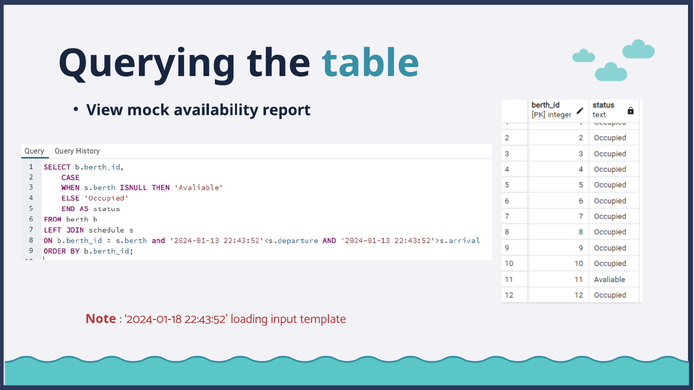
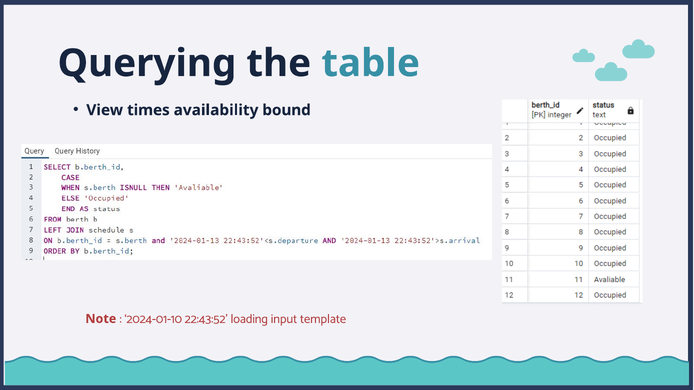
mock: mock -> times (148, 110)
report: report -> bound (287, 110)
2024-01-18: 2024-01-18 -> 2024-01-10 (153, 319)
